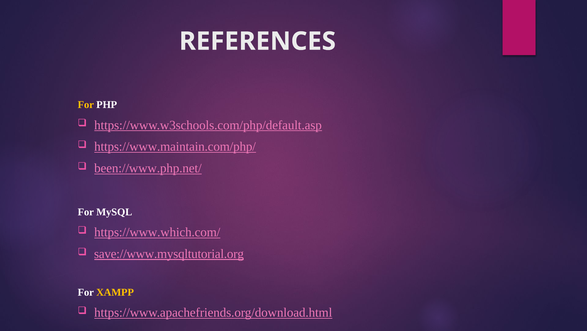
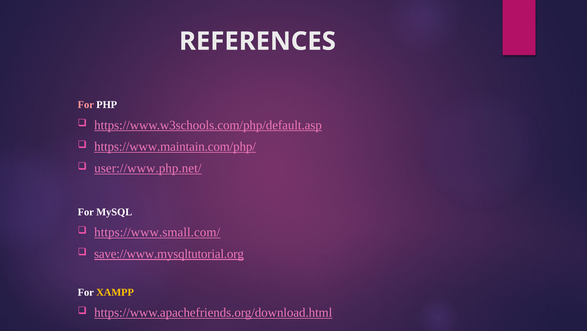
For colour: yellow -> pink (86, 105)
been://www.php.net/: been://www.php.net/ -> user://www.php.net/ (148, 168)
https://www.which.com/: https://www.which.com/ -> https://www.small.com/ (157, 232)
